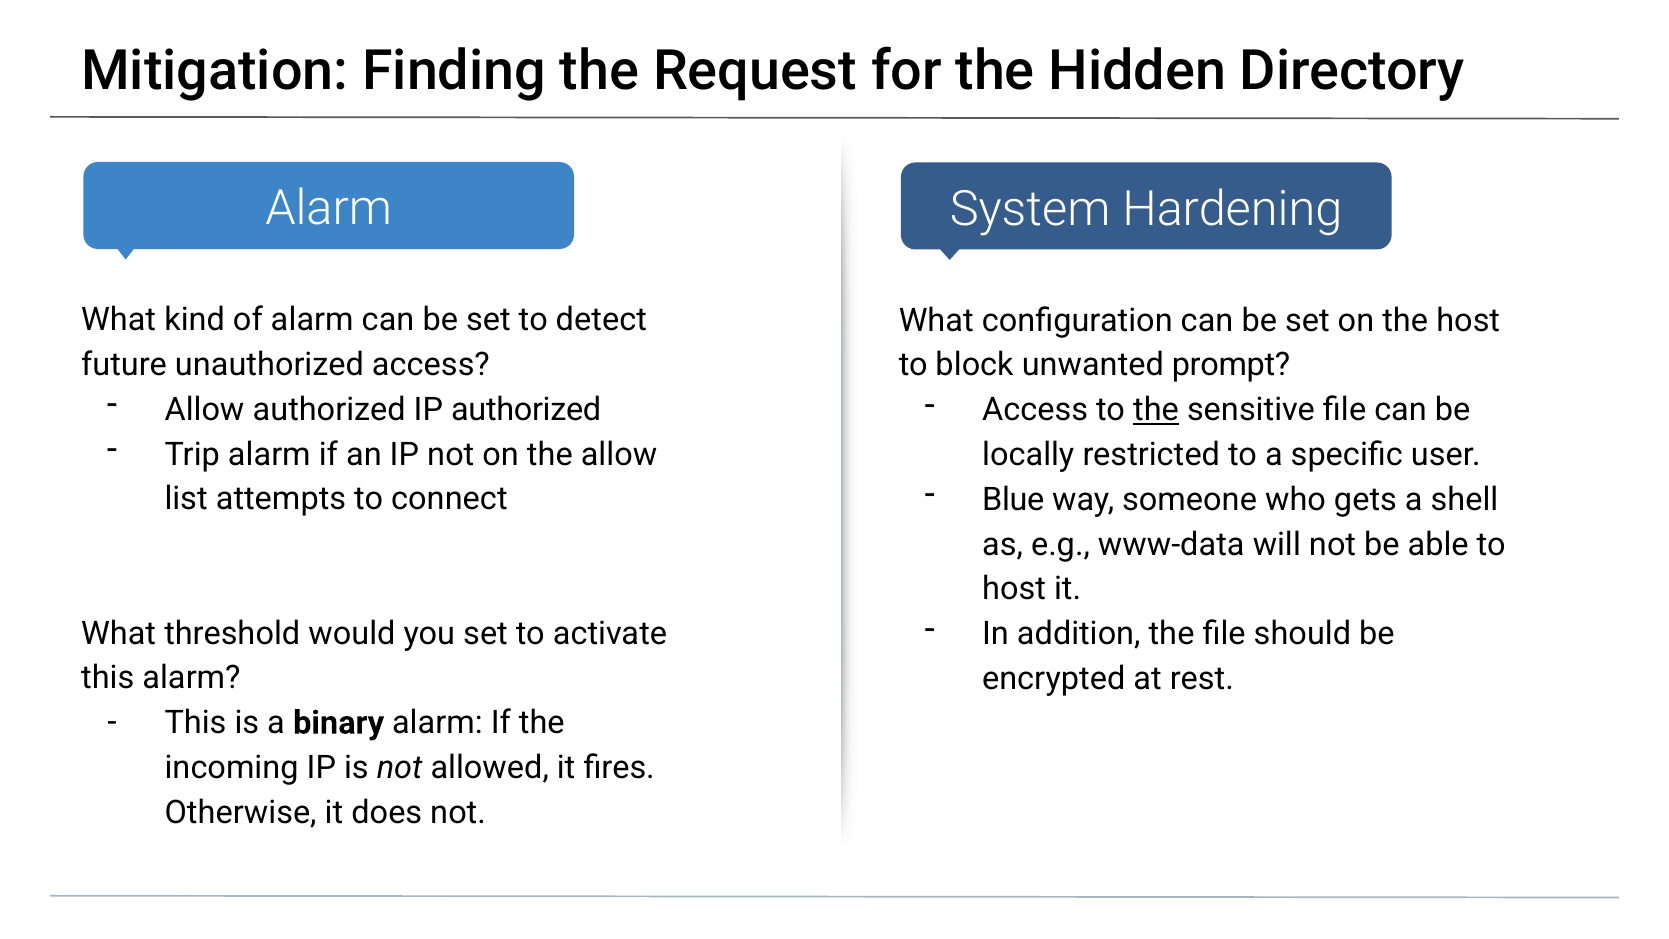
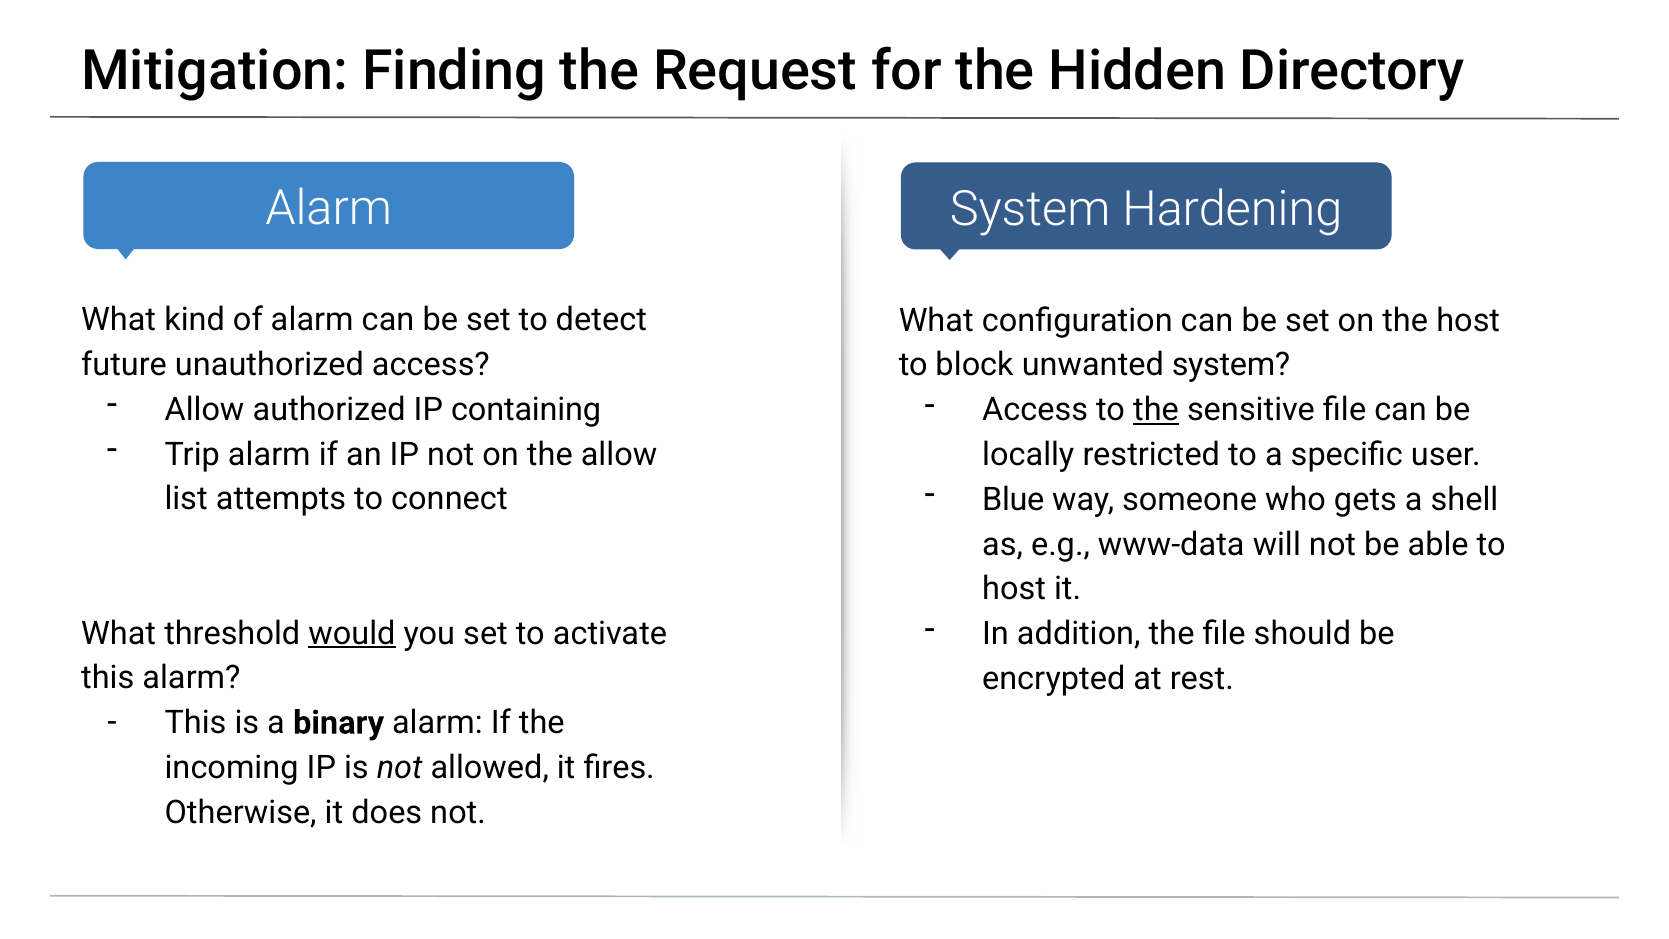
unwanted prompt: prompt -> system (1231, 365)
IP authorized: authorized -> containing (526, 409)
would underline: none -> present (352, 633)
